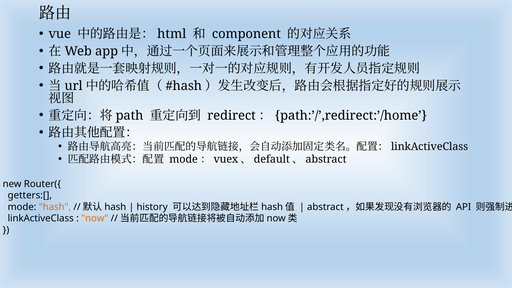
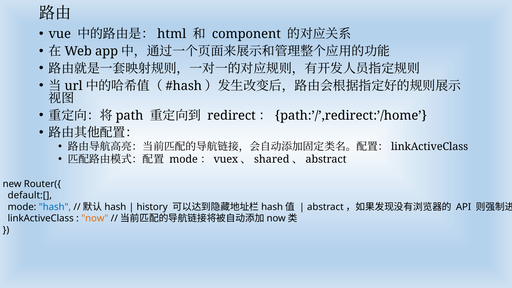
default: default -> shared (272, 159)
getters:[: getters:[ -> default:[ (30, 195)
hash colour: orange -> blue (55, 207)
